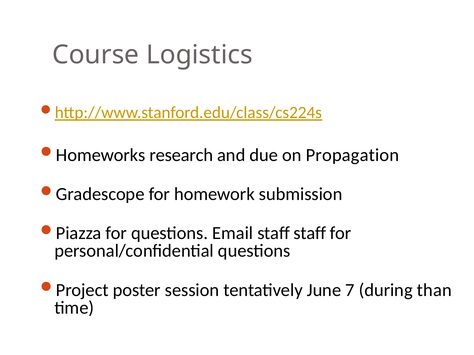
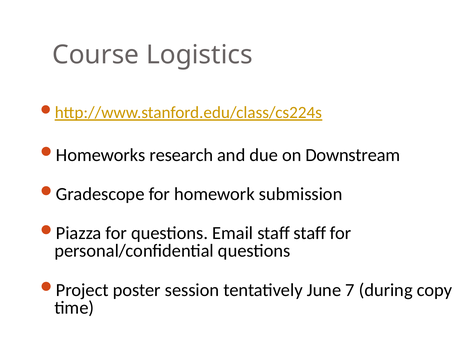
Propagation: Propagation -> Downstream (353, 155)
than: than -> copy (434, 290)
